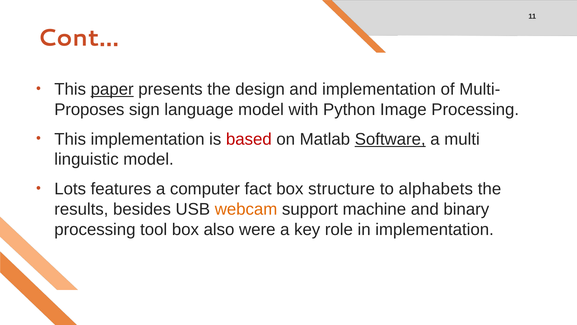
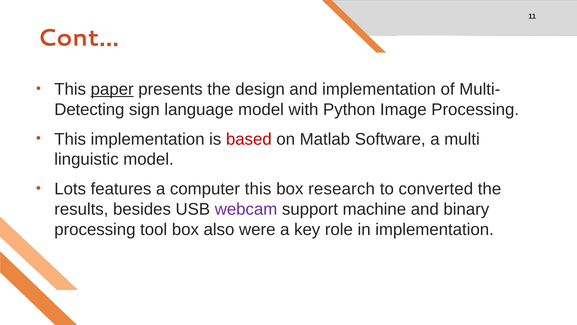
Proposes: Proposes -> Detecting (89, 109)
Software underline: present -> none (390, 139)
computer fact: fact -> this (258, 189)
structure: structure -> research (342, 189)
alphabets: alphabets -> converted (436, 189)
webcam colour: orange -> purple (246, 209)
